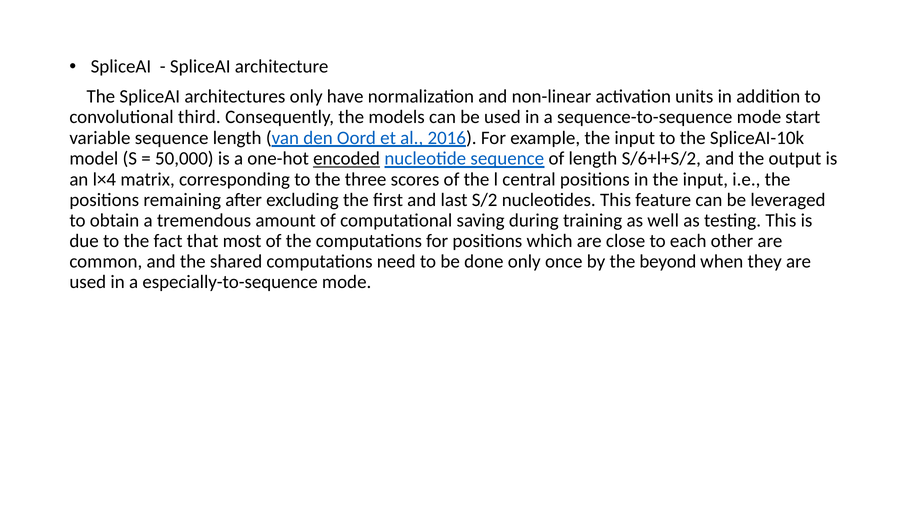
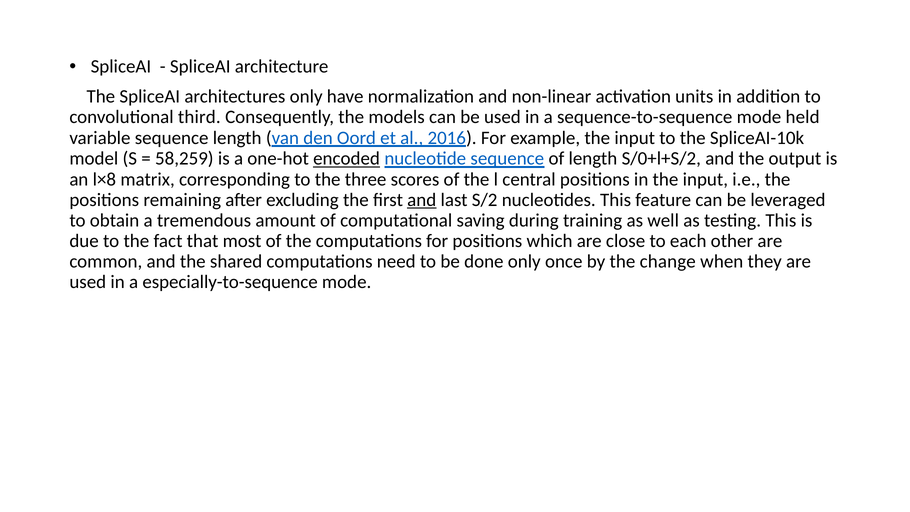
start: start -> held (803, 117)
50,000: 50,000 -> 58,259 (184, 159)
S/6+l+S/2: S/6+l+S/2 -> S/0+l+S/2 (661, 159)
l×4: l×4 -> l×8 (104, 179)
and underline: none -> present (422, 200)
beyond: beyond -> change (668, 261)
